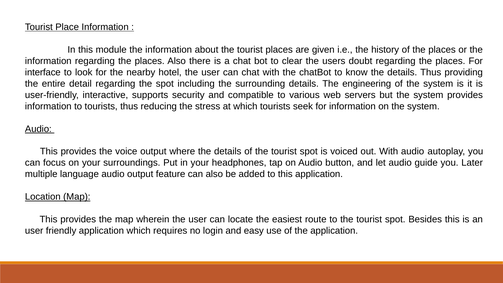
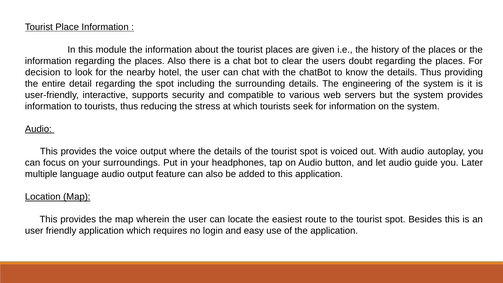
interface: interface -> decision (43, 72)
